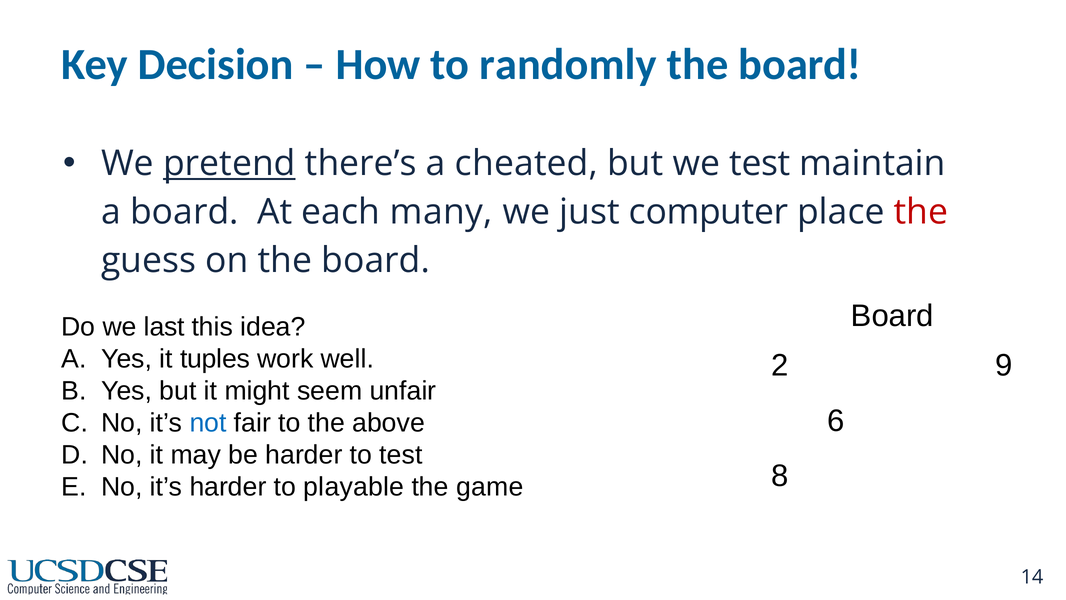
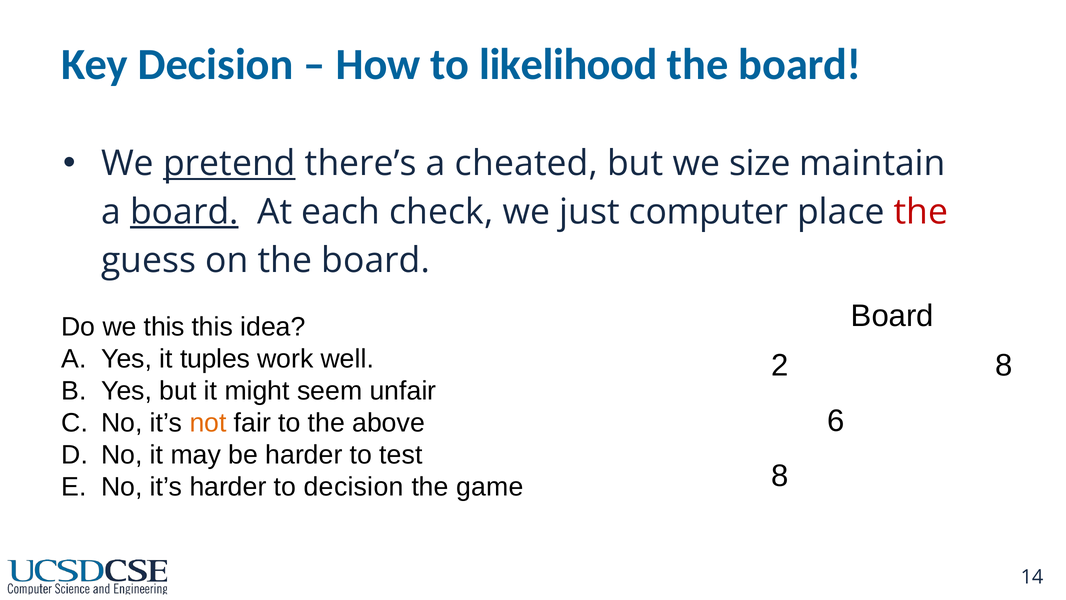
randomly: randomly -> likelihood (568, 65)
we test: test -> size (760, 163)
board underline: none -> present (184, 212)
many: many -> check (441, 212)
we last: last -> this (164, 327)
2 9: 9 -> 8 (1004, 365)
not colour: blue -> orange (208, 422)
to playable: playable -> decision (354, 486)
